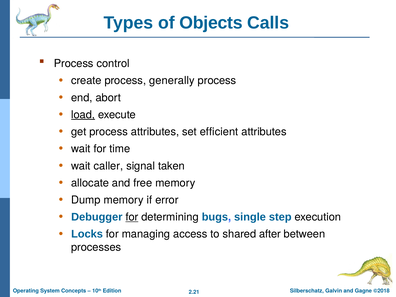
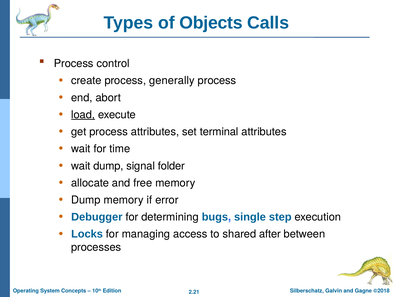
efficient: efficient -> terminal (219, 132)
wait caller: caller -> dump (108, 166)
taken: taken -> folder (171, 166)
for underline: present -> none (132, 217)
